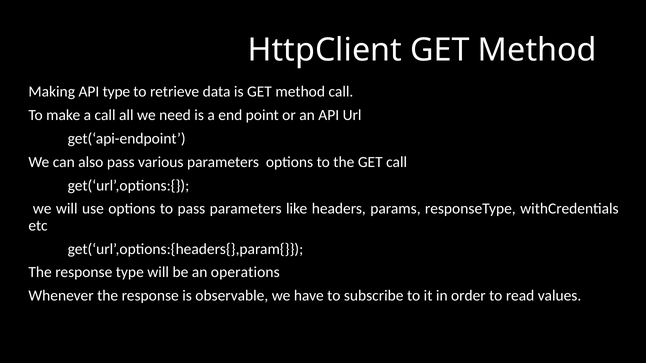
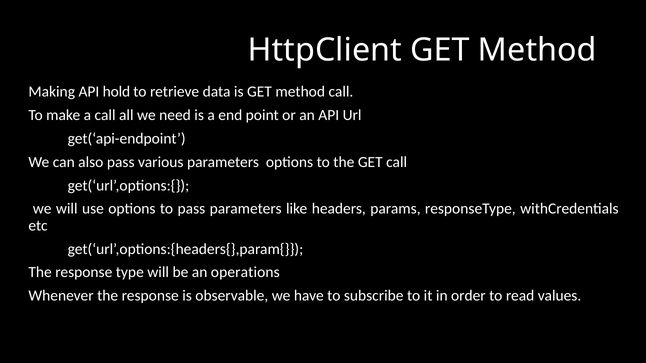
API type: type -> hold (116, 92)
